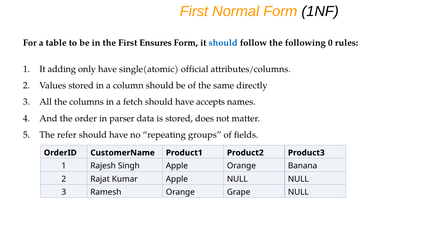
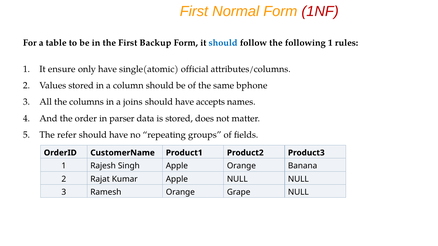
1NF colour: black -> red (320, 11)
Ensures: Ensures -> Backup (155, 43)
following 0: 0 -> 1 (330, 43)
adding: adding -> ensure (62, 69)
directly: directly -> bphone (252, 86)
fetch: fetch -> joins (133, 102)
